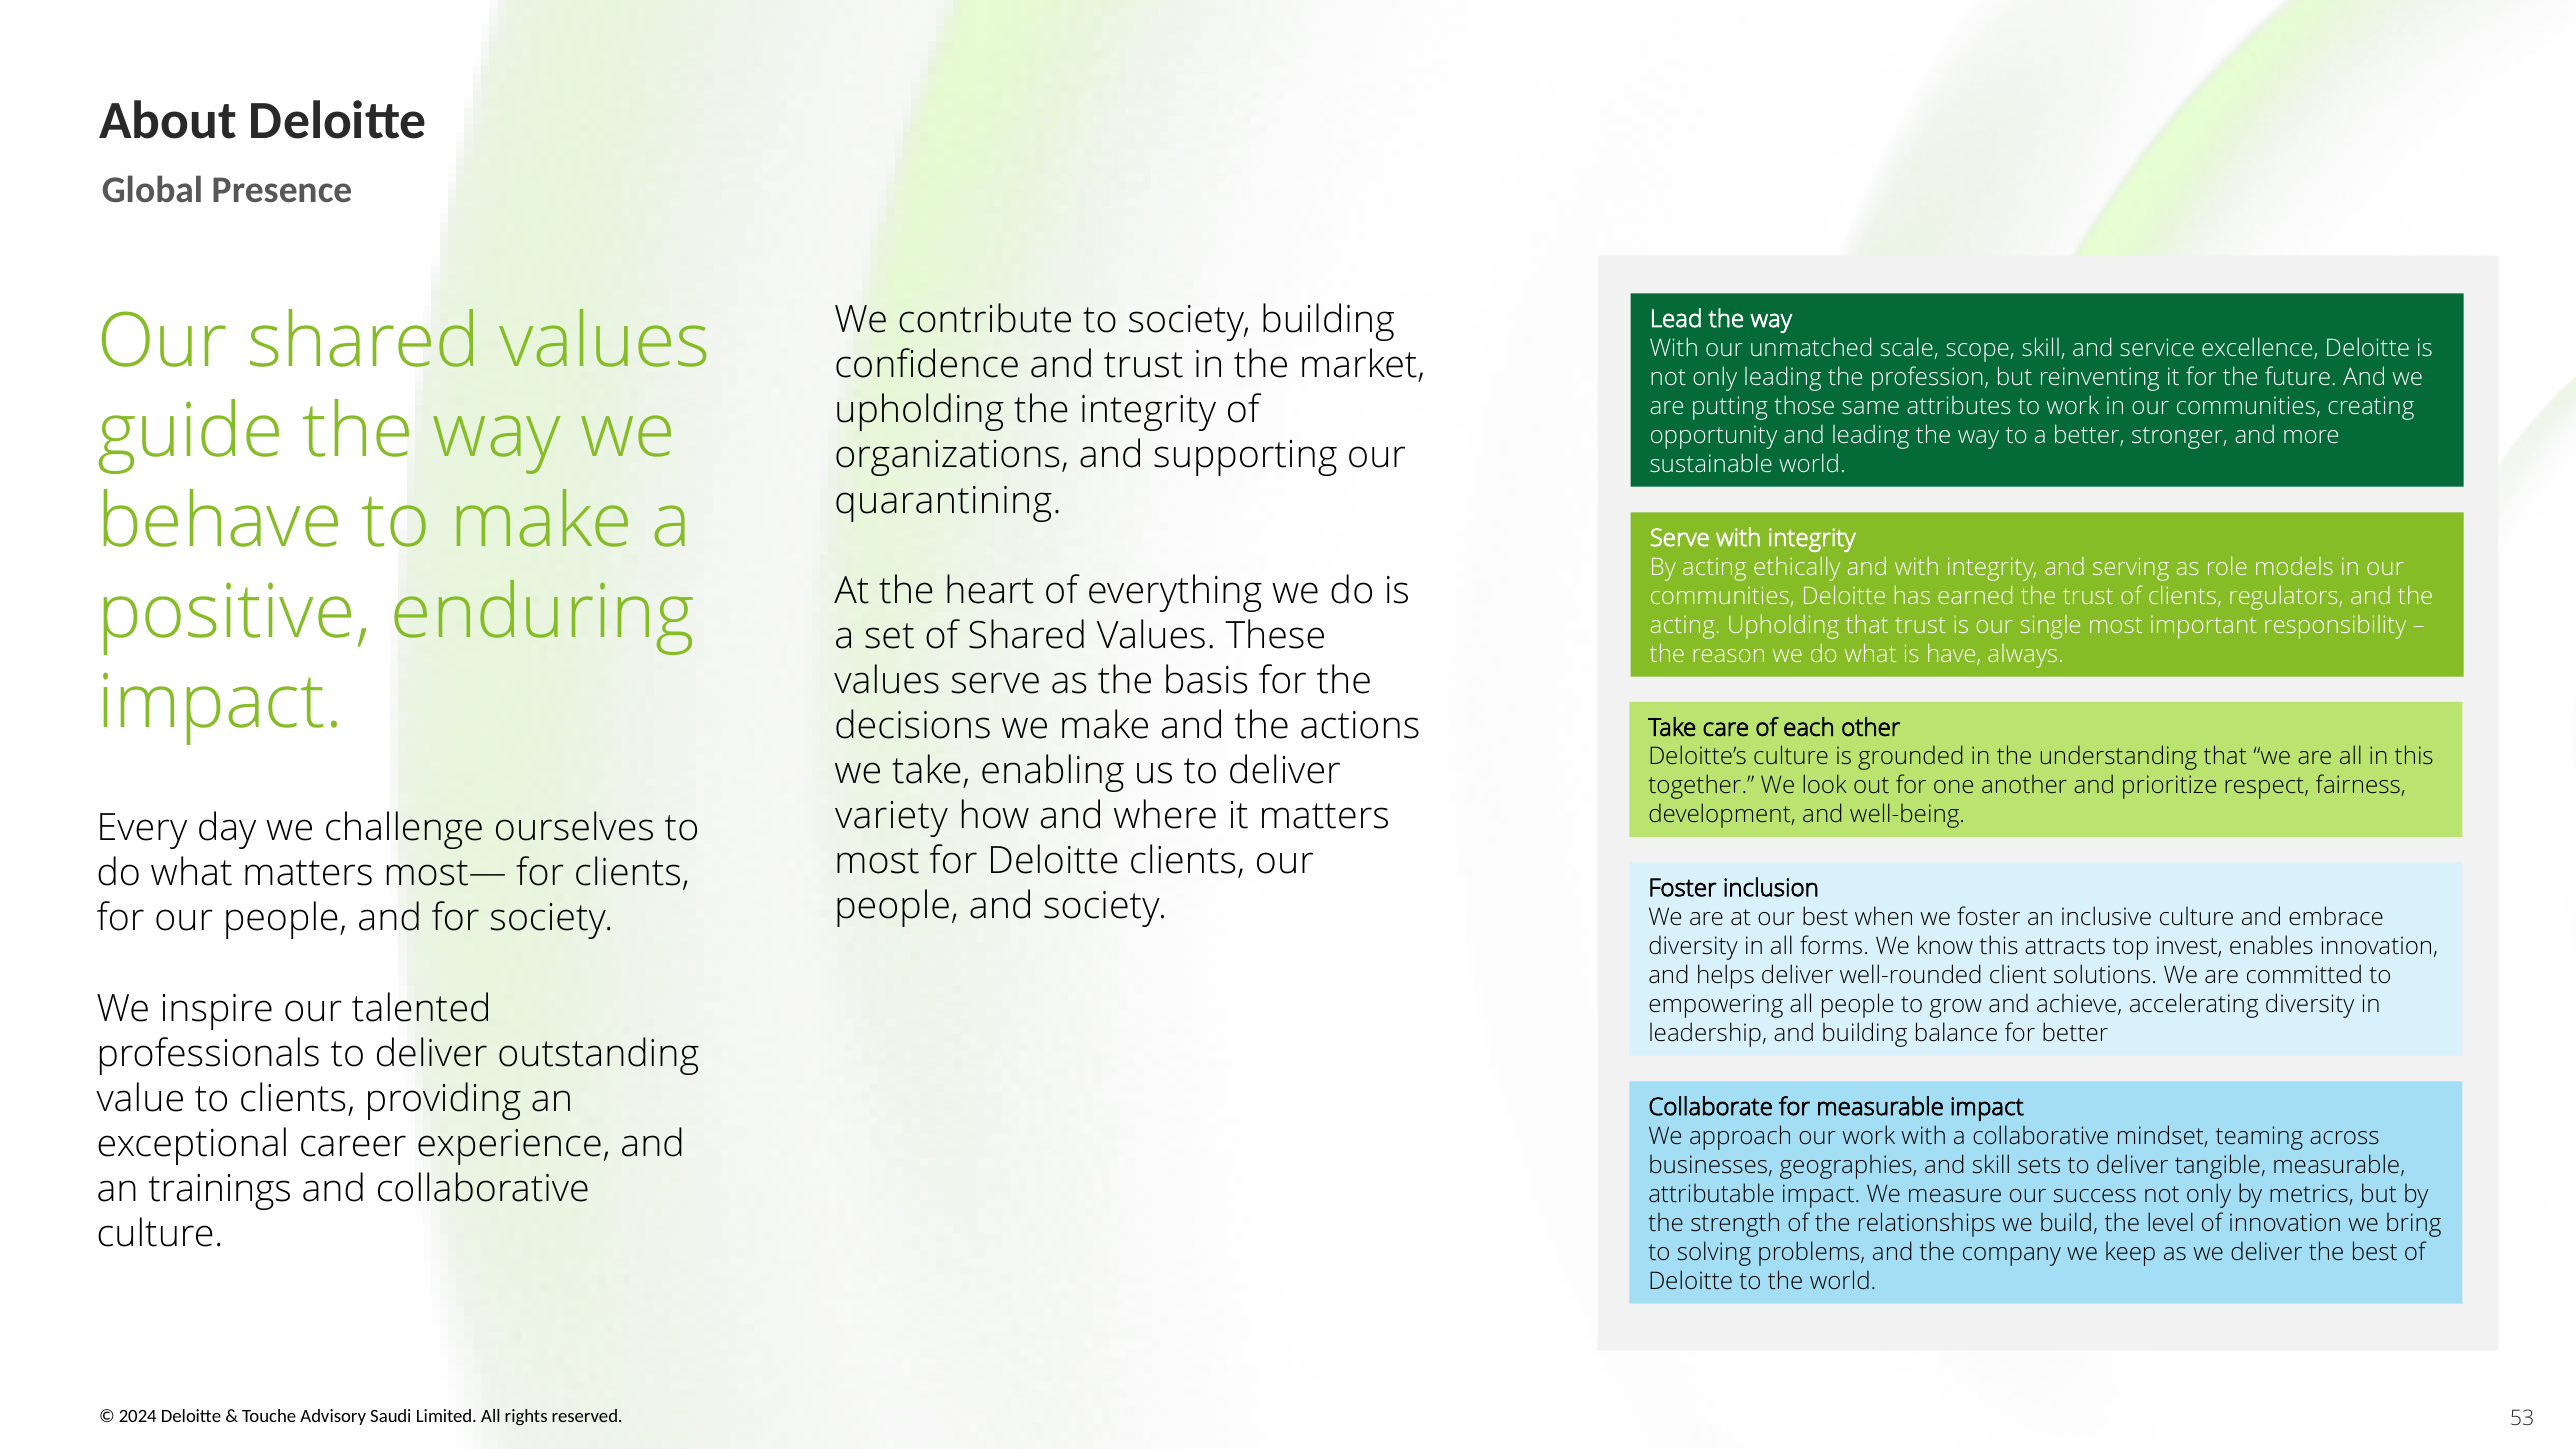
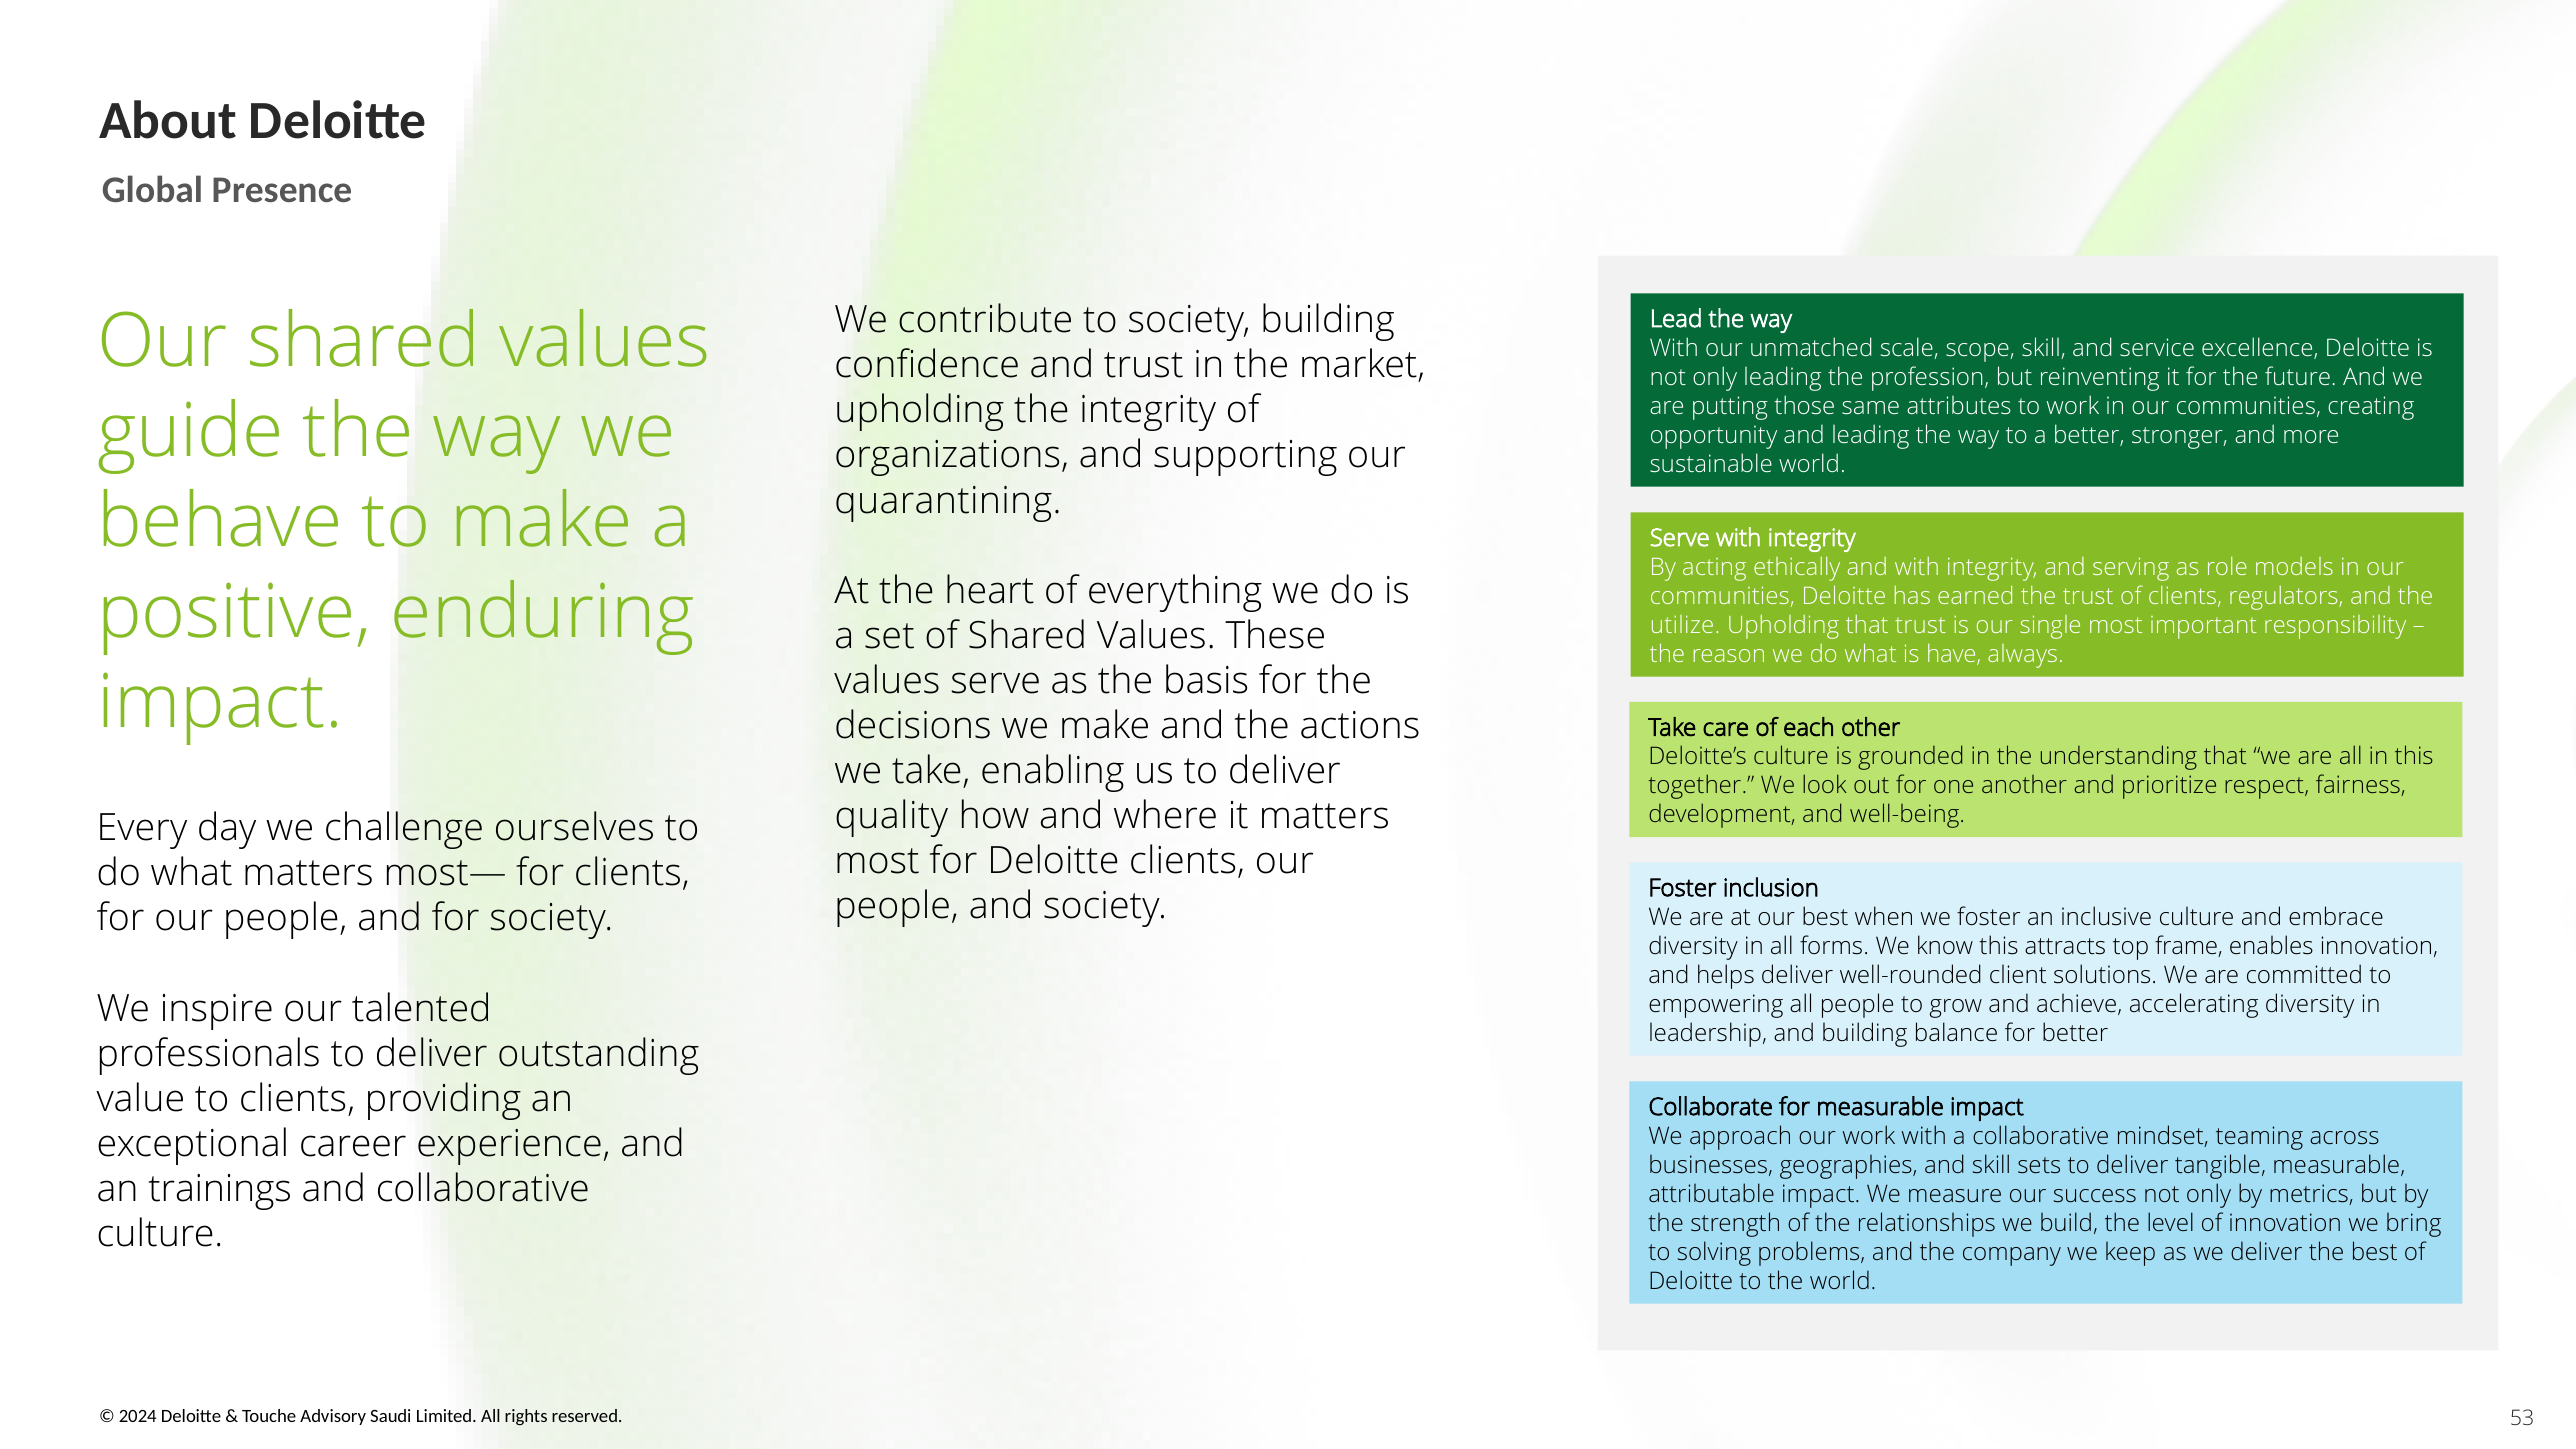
acting: acting -> utilize (1685, 625)
variety: variety -> quality (891, 816)
invest: invest -> frame (2189, 946)
